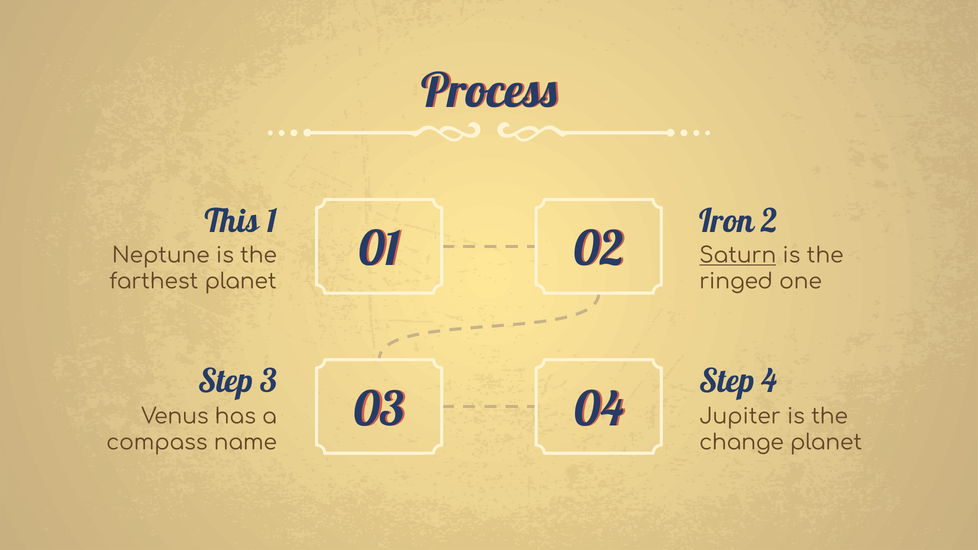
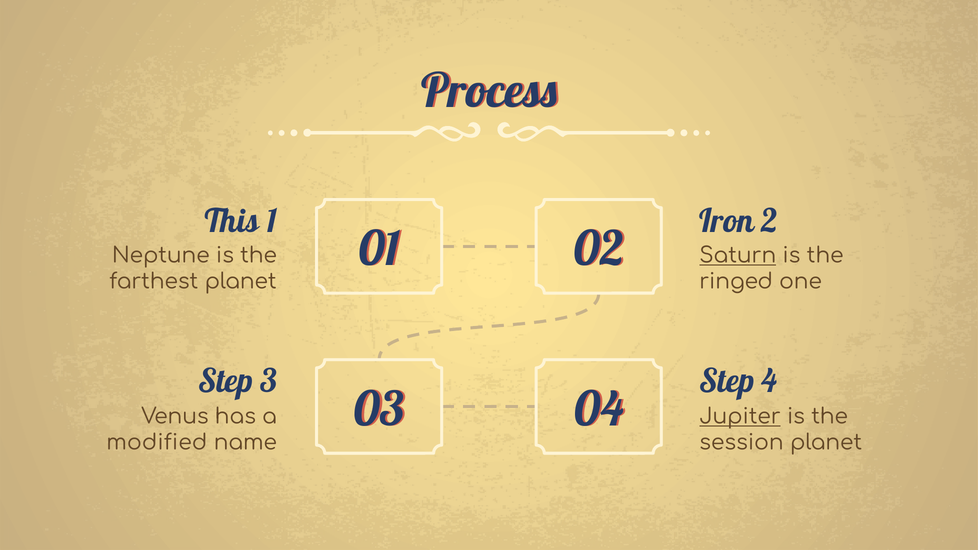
Jupiter underline: none -> present (740, 417)
compass: compass -> modified (157, 443)
change: change -> session (741, 443)
